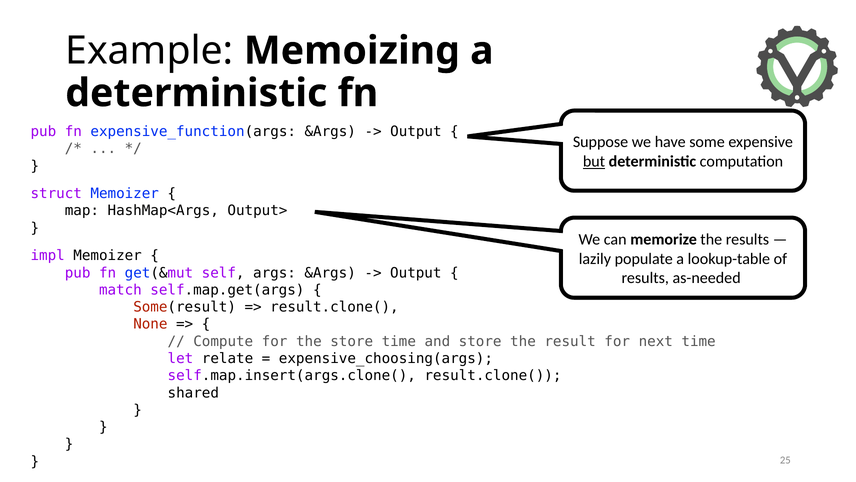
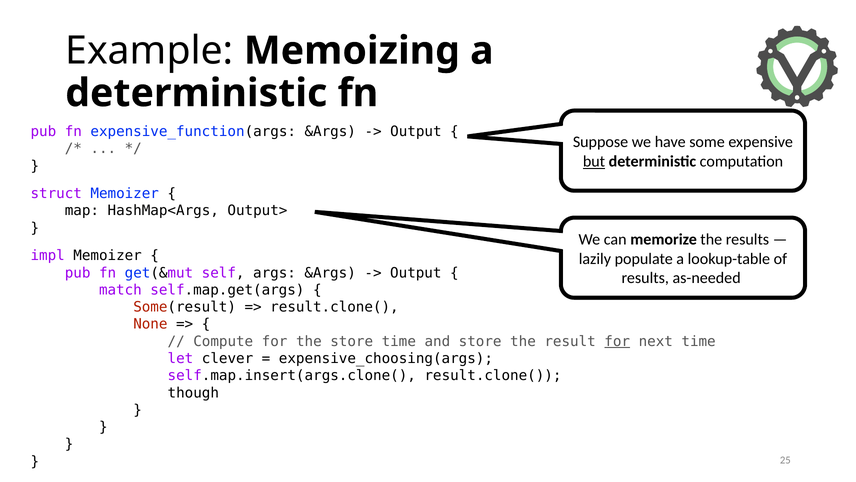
for underline: none -> present (617, 341)
relate: relate -> clever (228, 358)
shared: shared -> though (193, 392)
